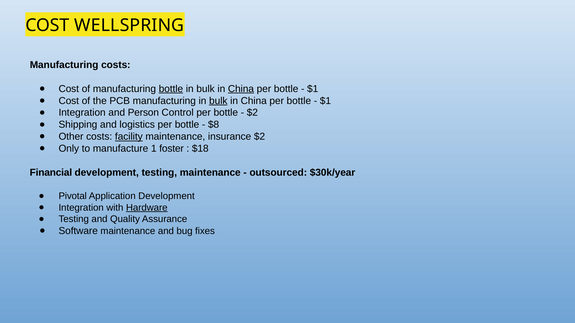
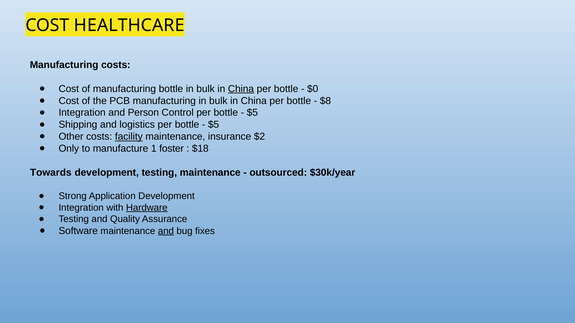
WELLSPRING: WELLSPRING -> HEALTHCARE (129, 26)
bottle underline: present -> none (171, 89)
$1: $1 -> $0 (313, 89)
bulk underline: present -> none (218, 101)
$1: $1 -> $8 (325, 101)
$2: $2 -> $5 (252, 113)
$8: $8 -> $5 (214, 125)
Financial: Financial -> Towards (51, 173)
Pivotal: Pivotal -> Strong (73, 196)
and underline: none -> present (166, 231)
